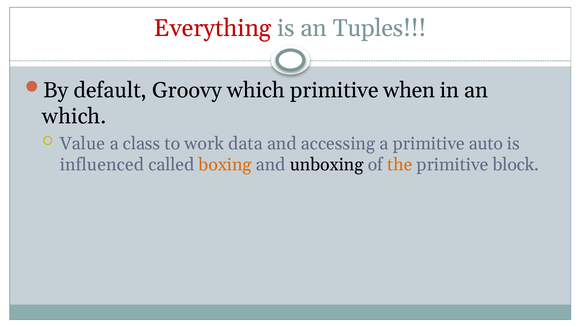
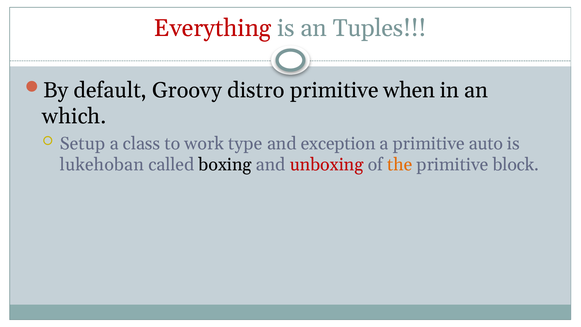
Groovy which: which -> distro (256, 90)
Value: Value -> Setup (83, 143)
data: data -> type (245, 143)
accessing: accessing -> exception (338, 143)
influenced: influenced -> lukehoban (102, 165)
boxing colour: orange -> black (225, 165)
unboxing colour: black -> red (327, 165)
